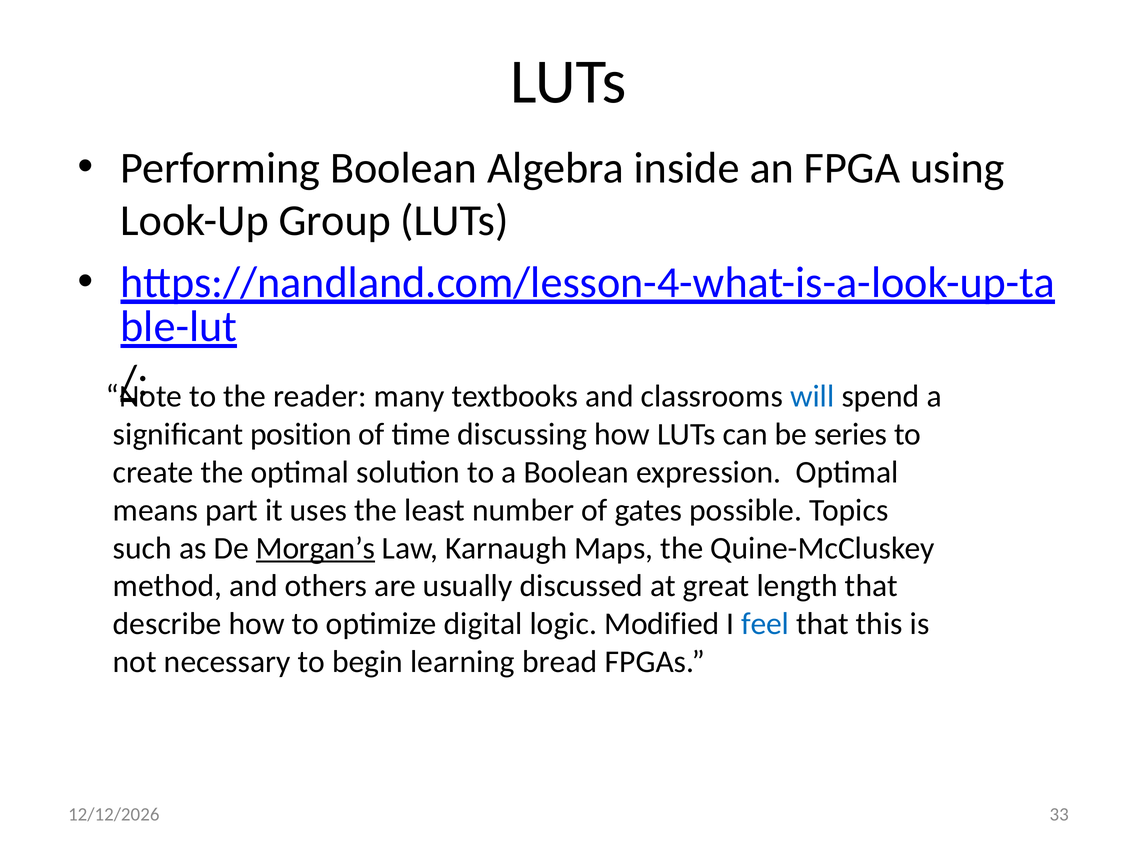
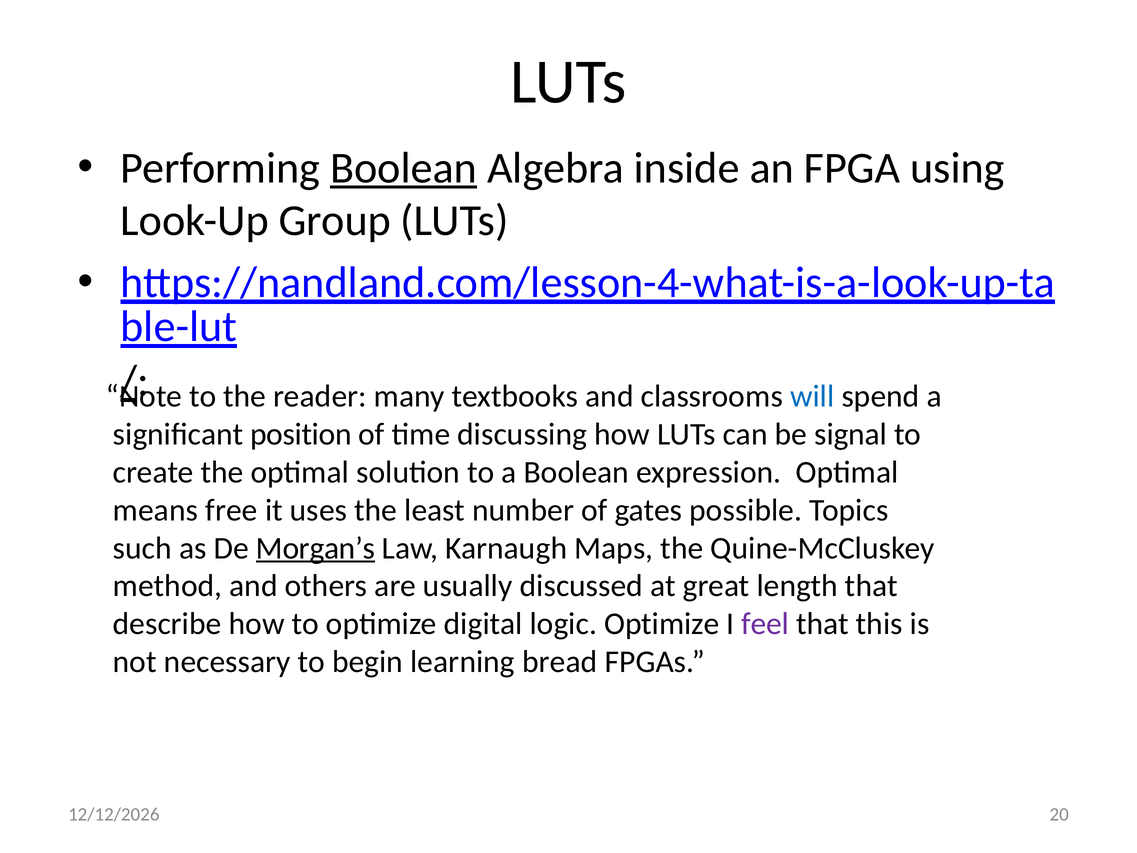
Boolean underline: none -> present (404, 168)
series: series -> signal (851, 434)
part: part -> free (231, 510)
logic Modified: Modified -> Optimize (662, 624)
feel colour: blue -> purple (765, 624)
33: 33 -> 20 (1059, 814)
